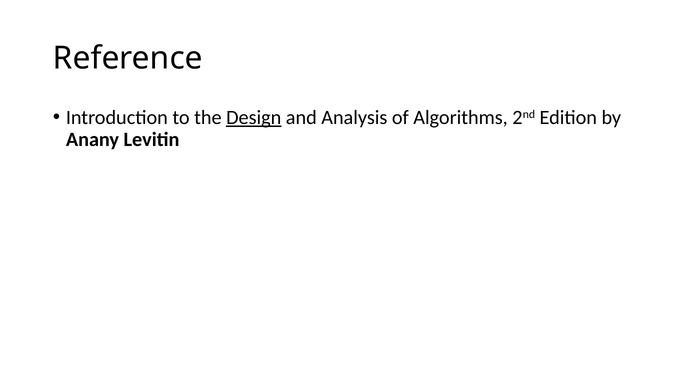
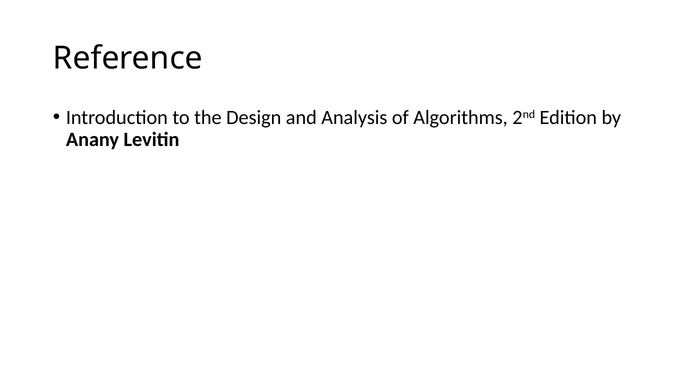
Design underline: present -> none (254, 117)
